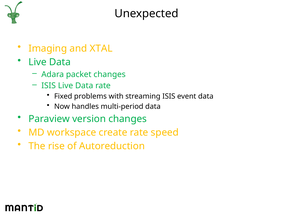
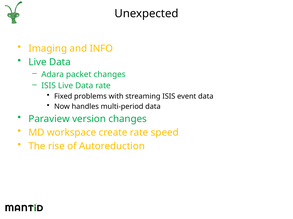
XTAL: XTAL -> INFO (101, 49)
